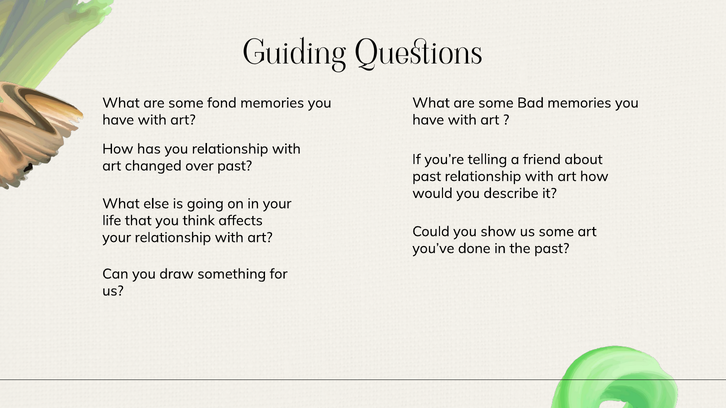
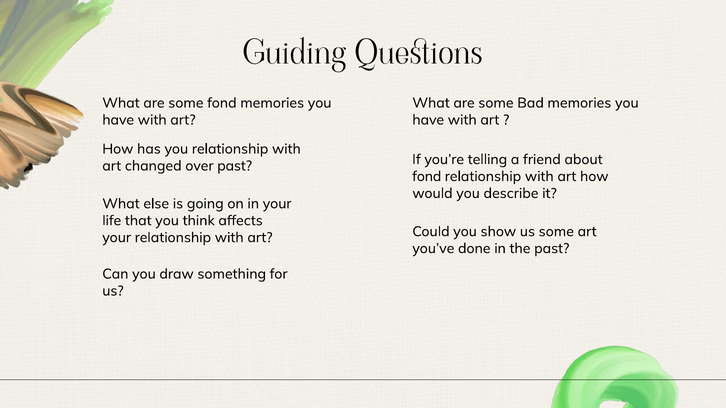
past: past -> fond (427, 177)
